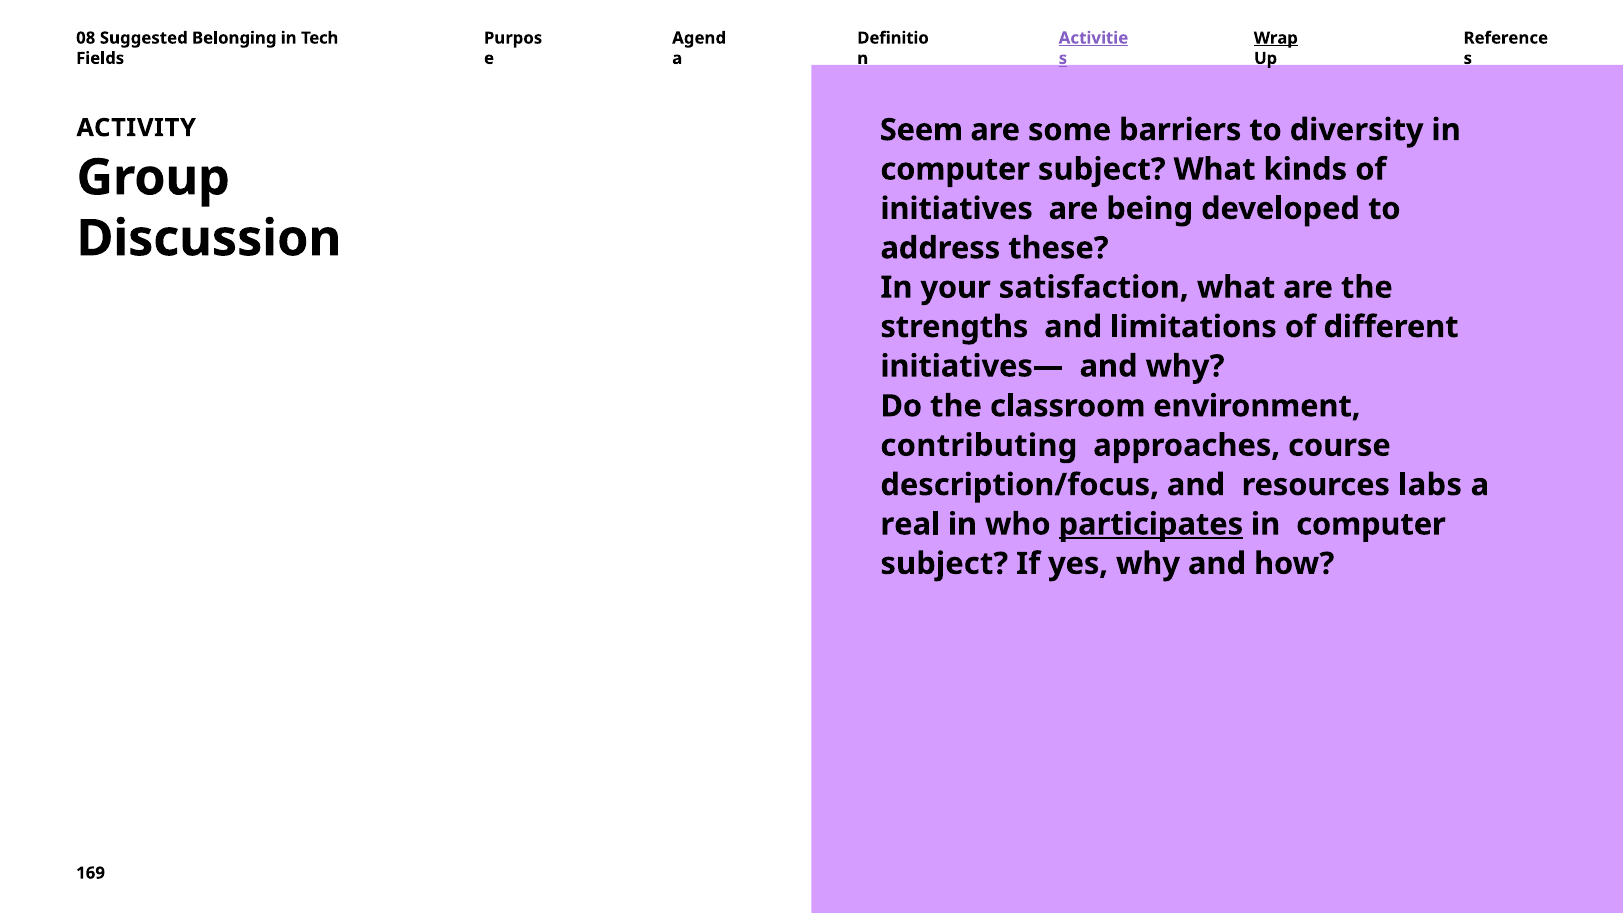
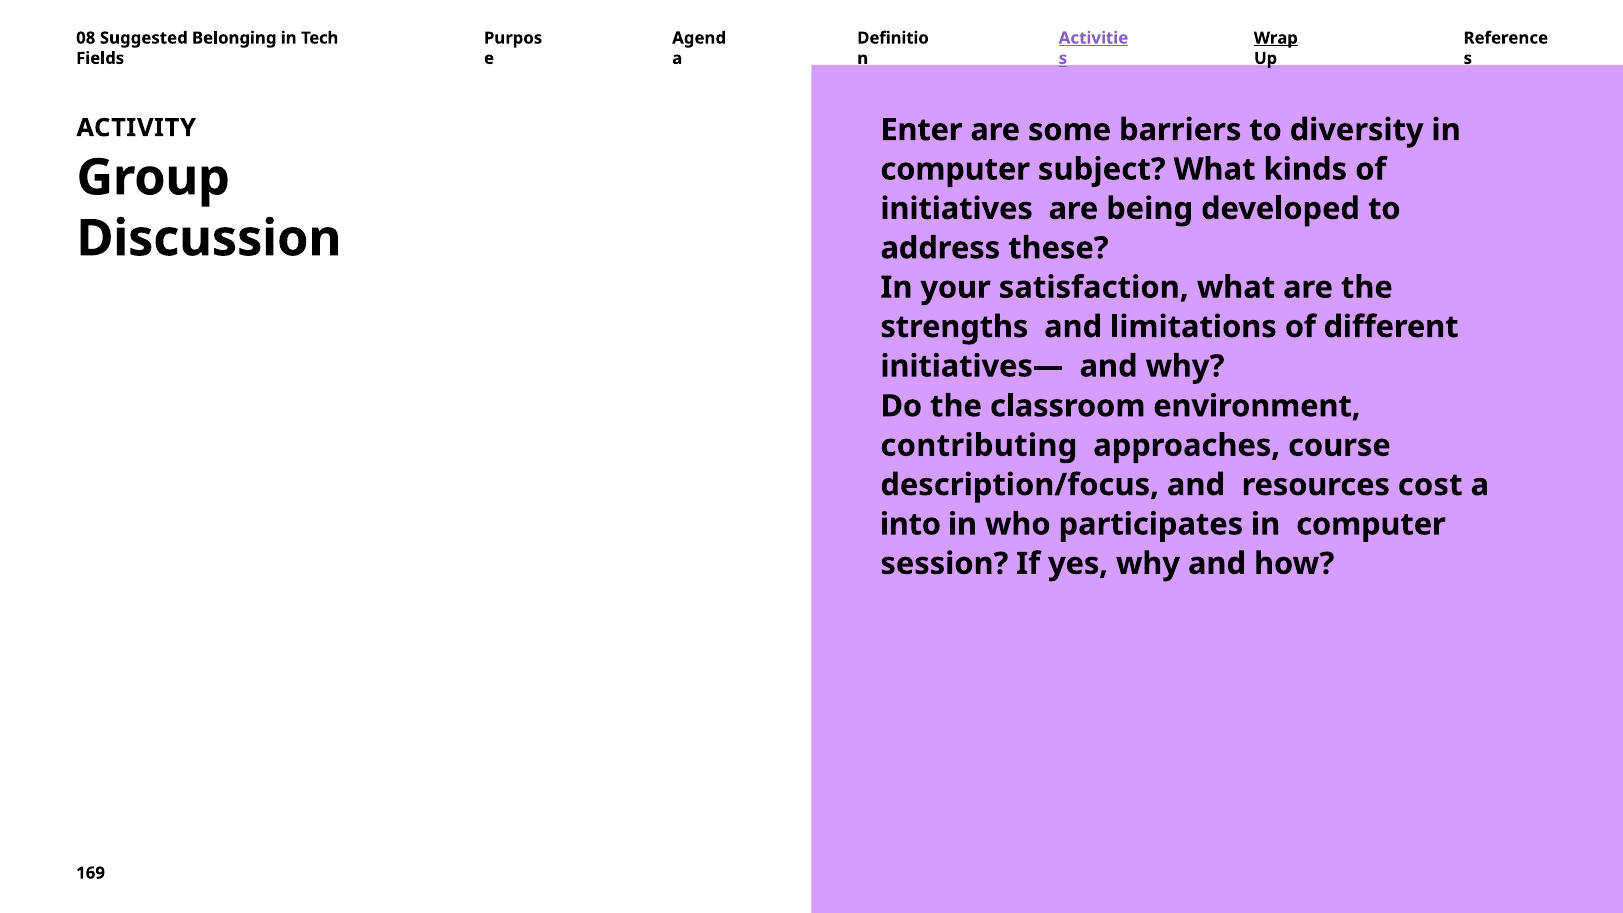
Seem: Seem -> Enter (921, 130)
labs: labs -> cost (1430, 485)
real: real -> into (910, 524)
participates underline: present -> none (1151, 524)
subject: subject -> session (944, 564)
